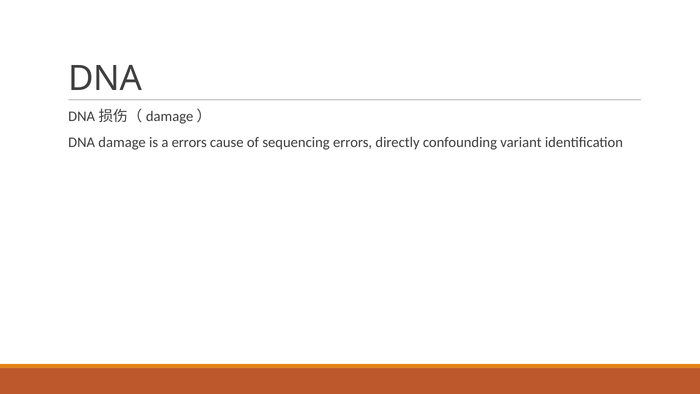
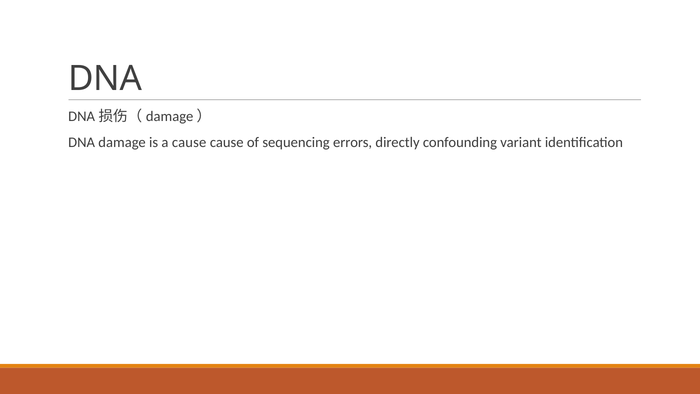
a errors: errors -> cause (189, 142)
